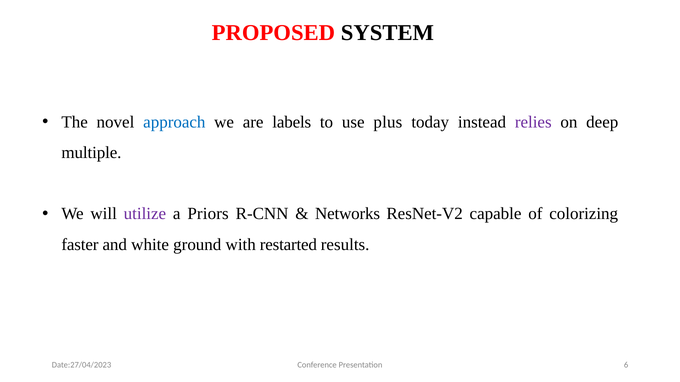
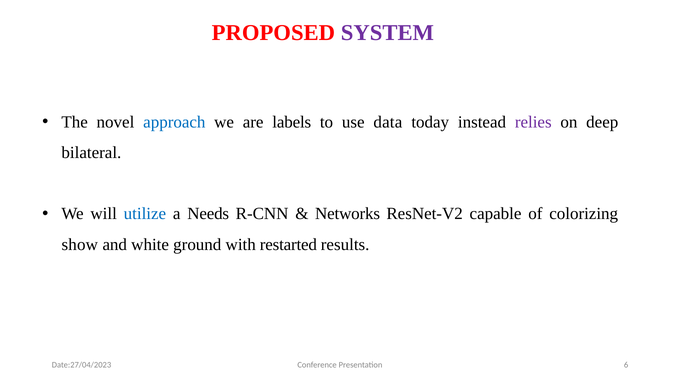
SYSTEM colour: black -> purple (387, 33)
plus: plus -> data (388, 122)
multiple: multiple -> bilateral (91, 153)
utilize colour: purple -> blue (145, 214)
Priors: Priors -> Needs (208, 214)
faster: faster -> show (80, 245)
